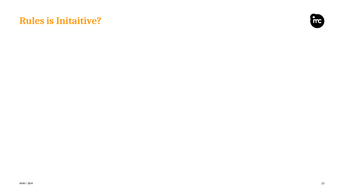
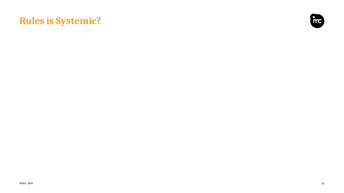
Initaitive: Initaitive -> Systemic (79, 21)
